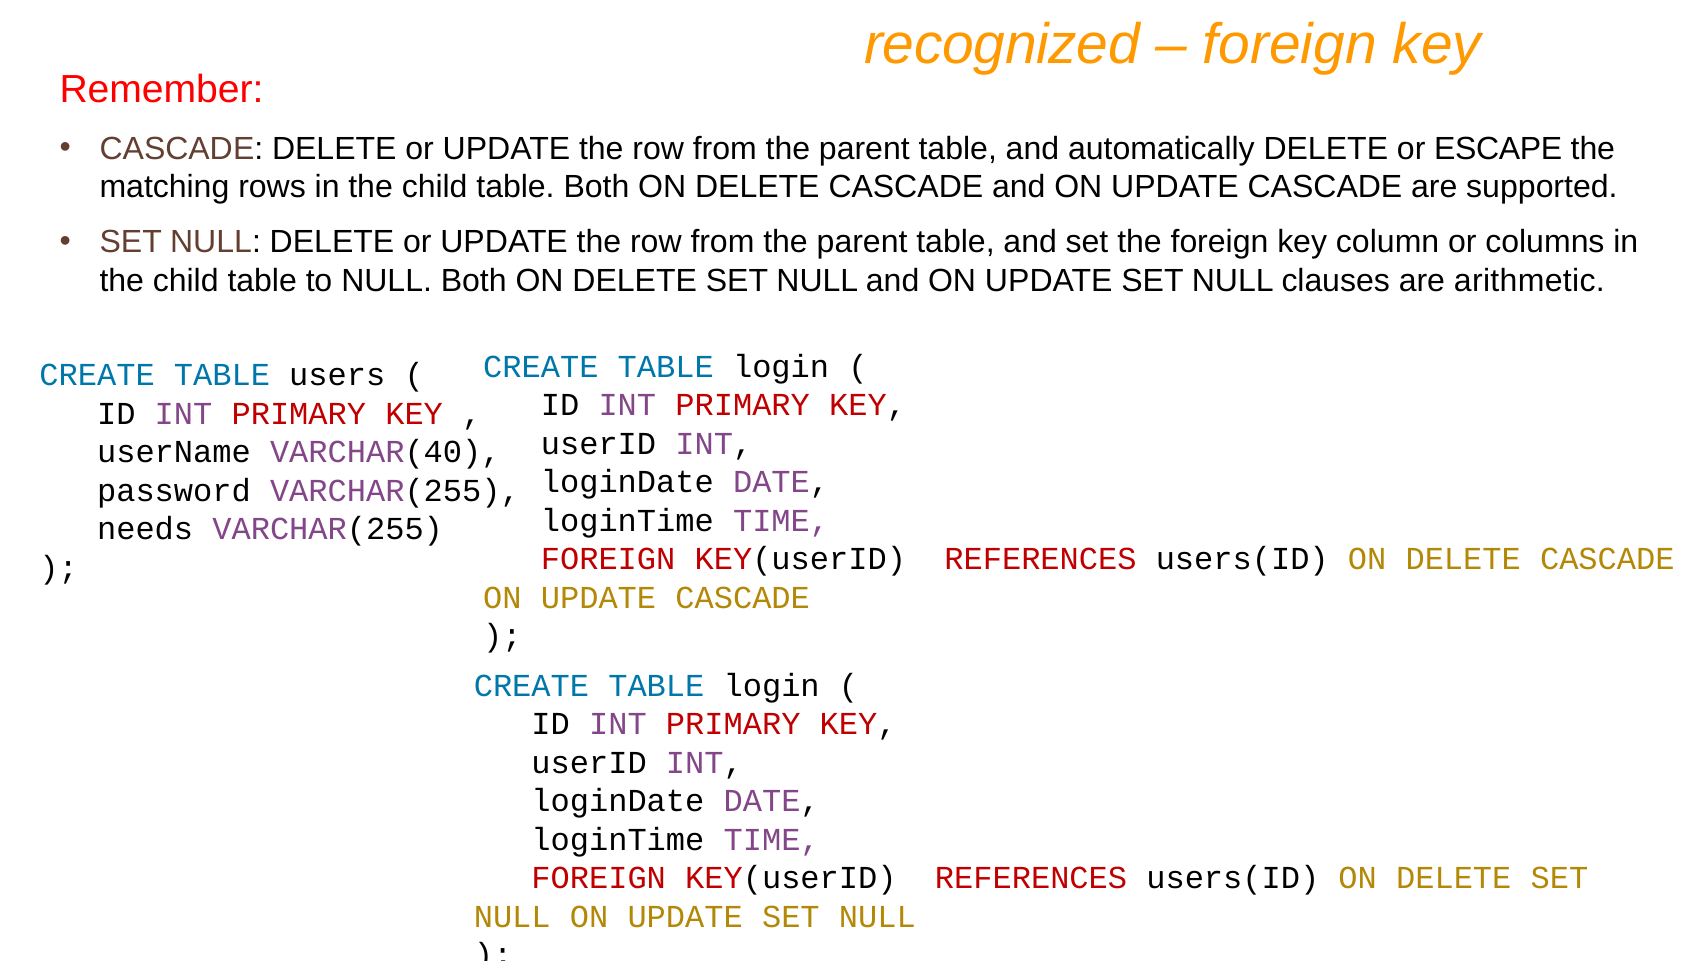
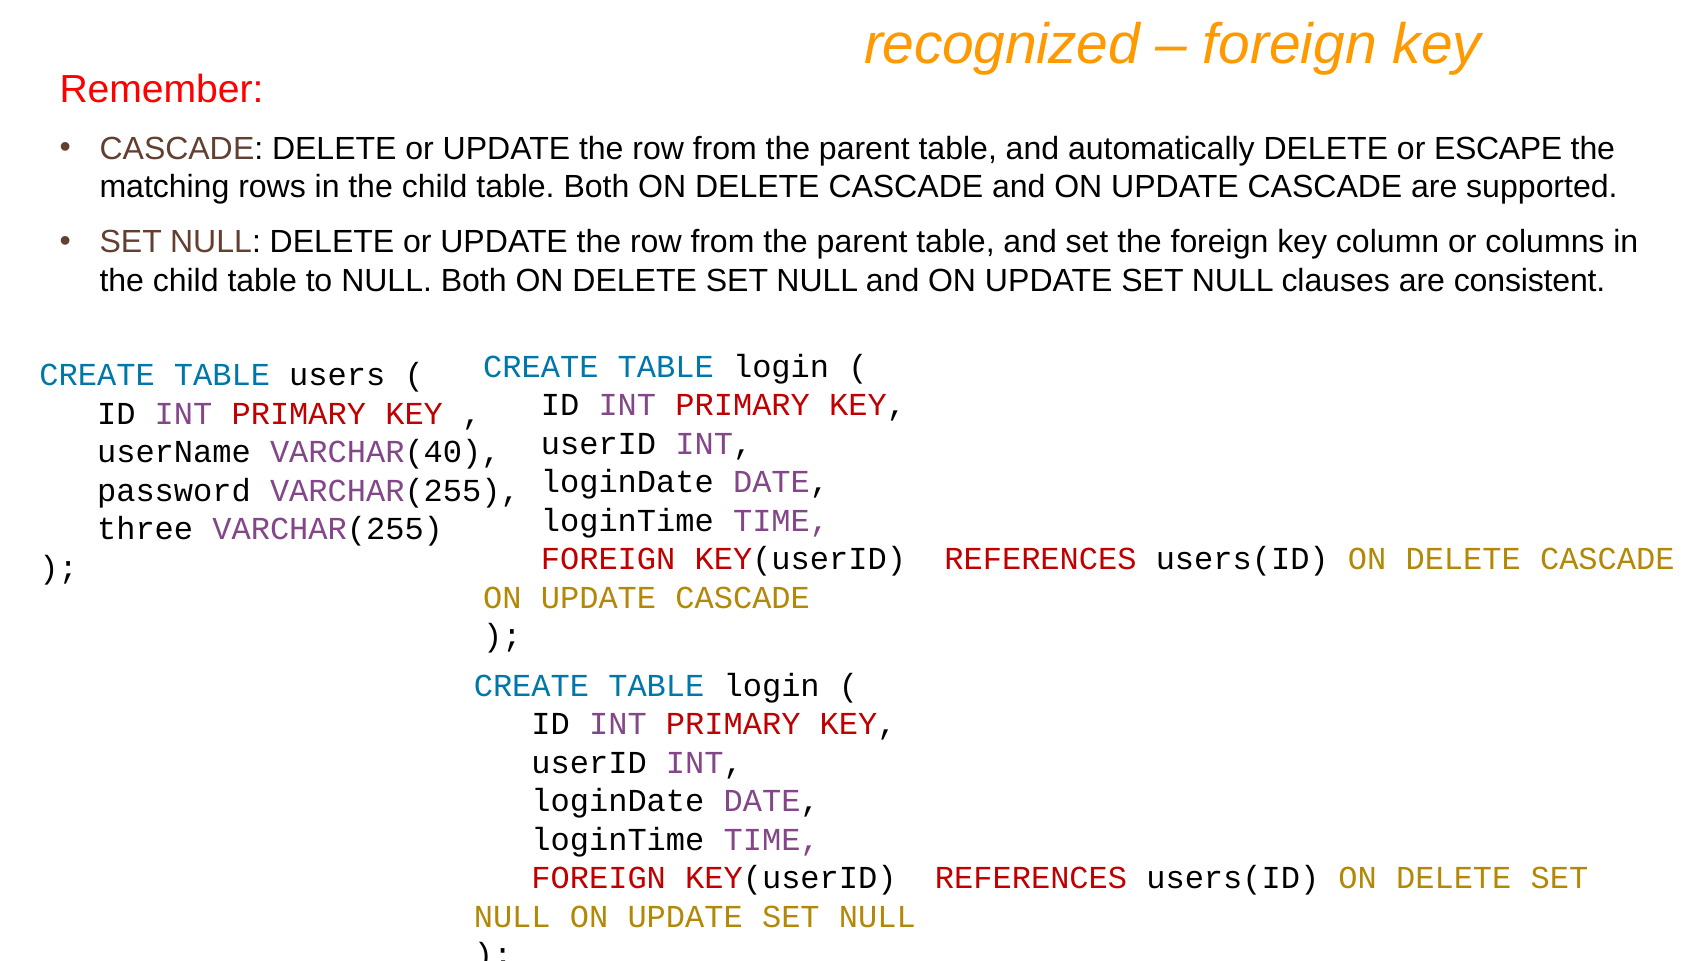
arithmetic: arithmetic -> consistent (1530, 281)
needs: needs -> three (145, 529)
